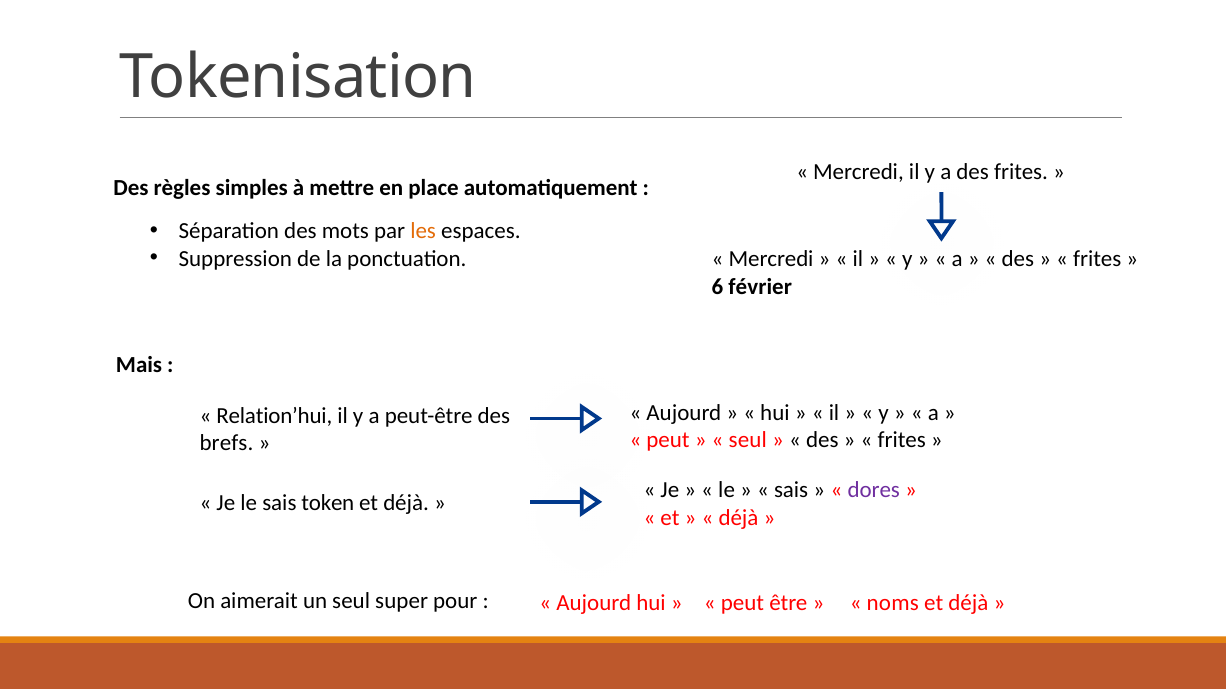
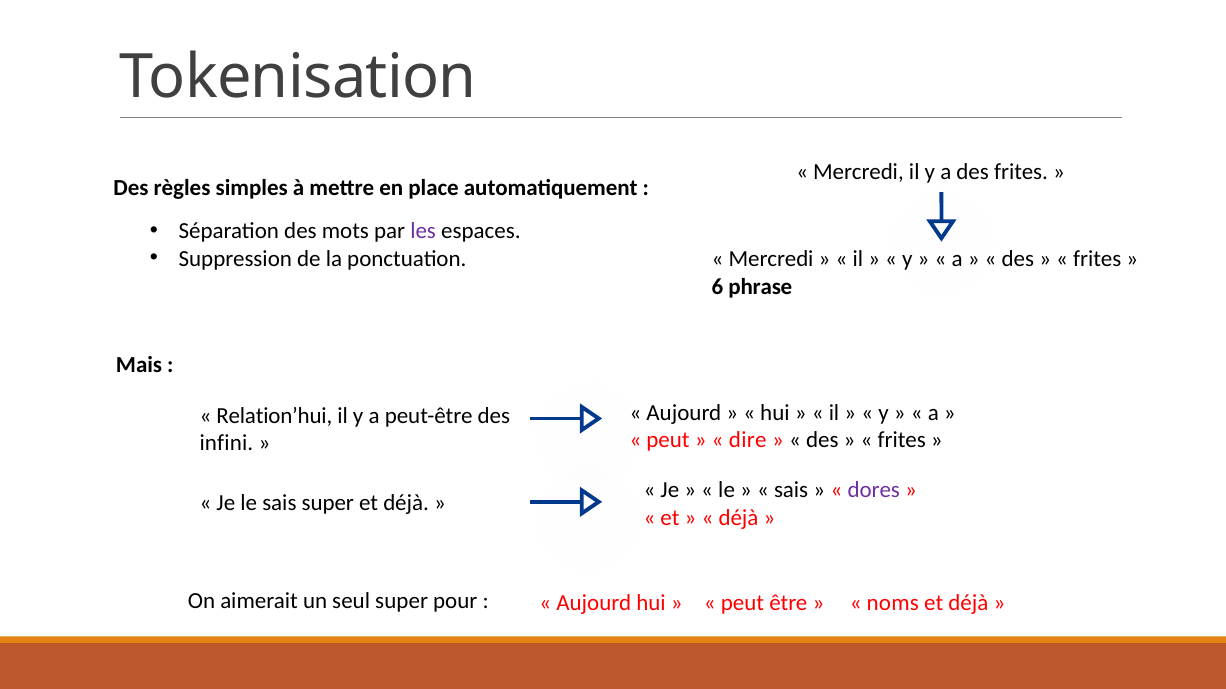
les colour: orange -> purple (423, 231)
février: février -> phrase (760, 287)
seul: seul -> dire (748, 440)
brefs: brefs -> infini (226, 444)
sais token: token -> super (328, 503)
